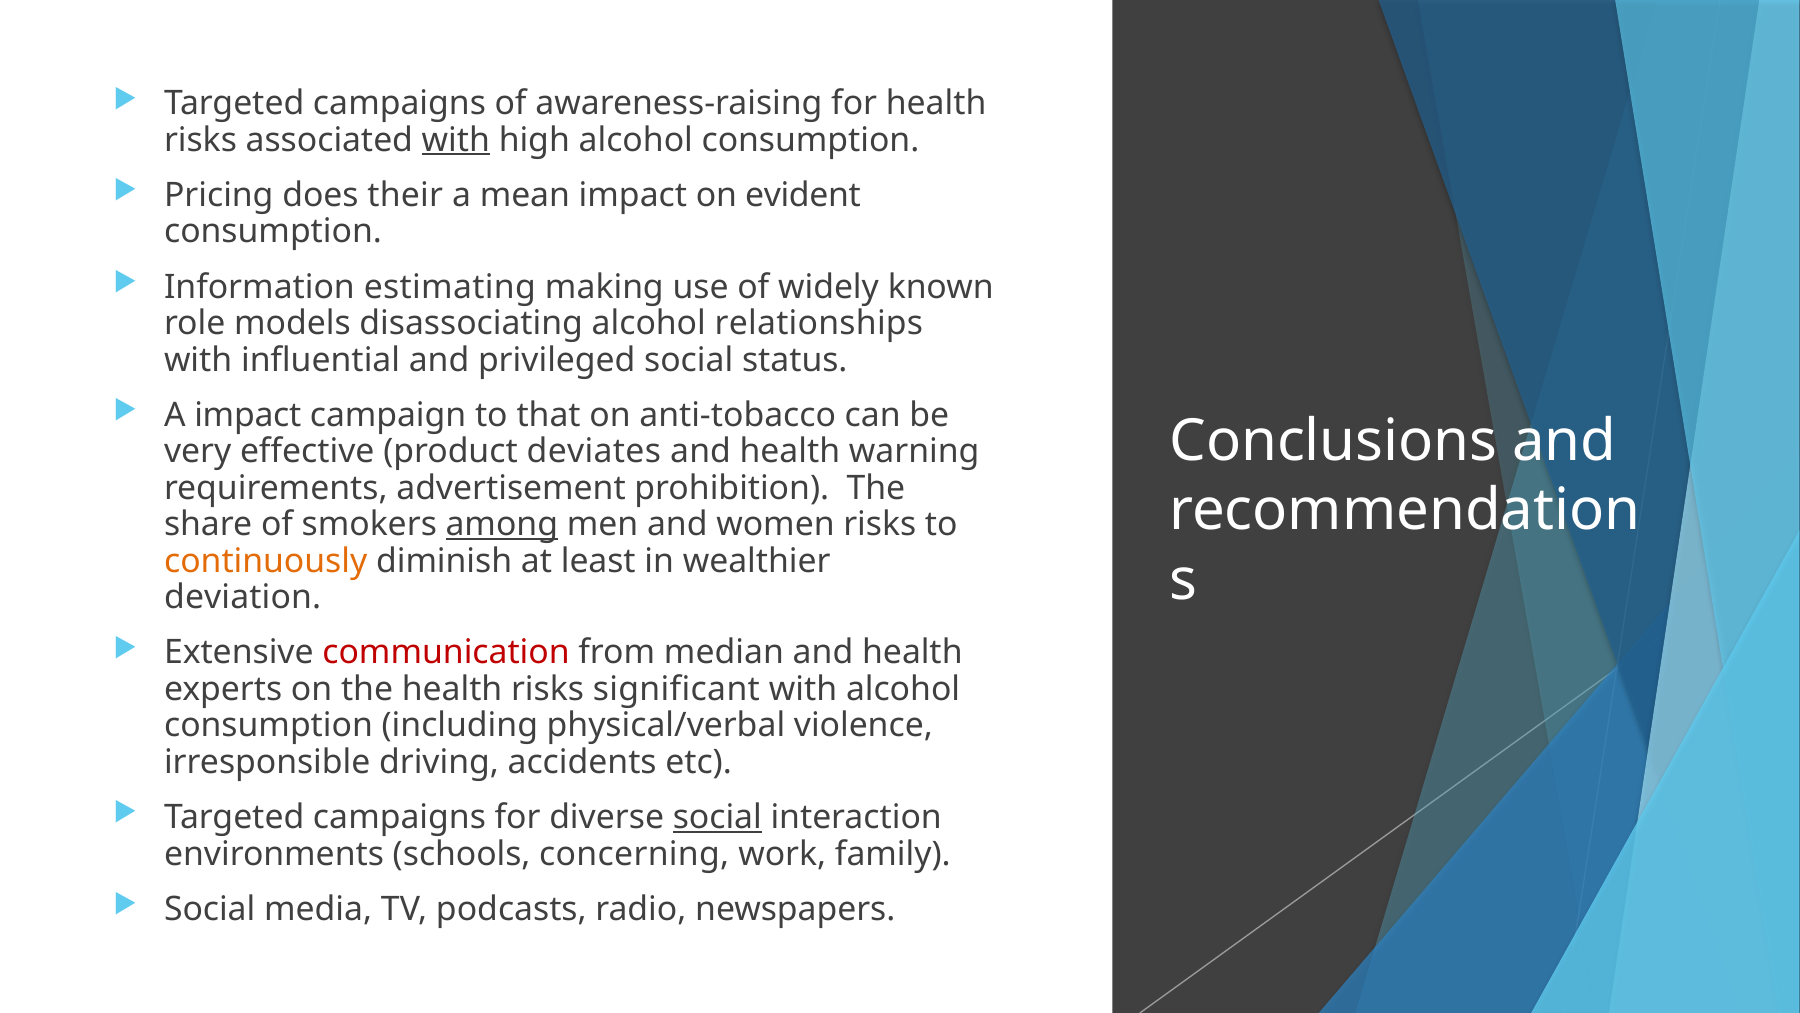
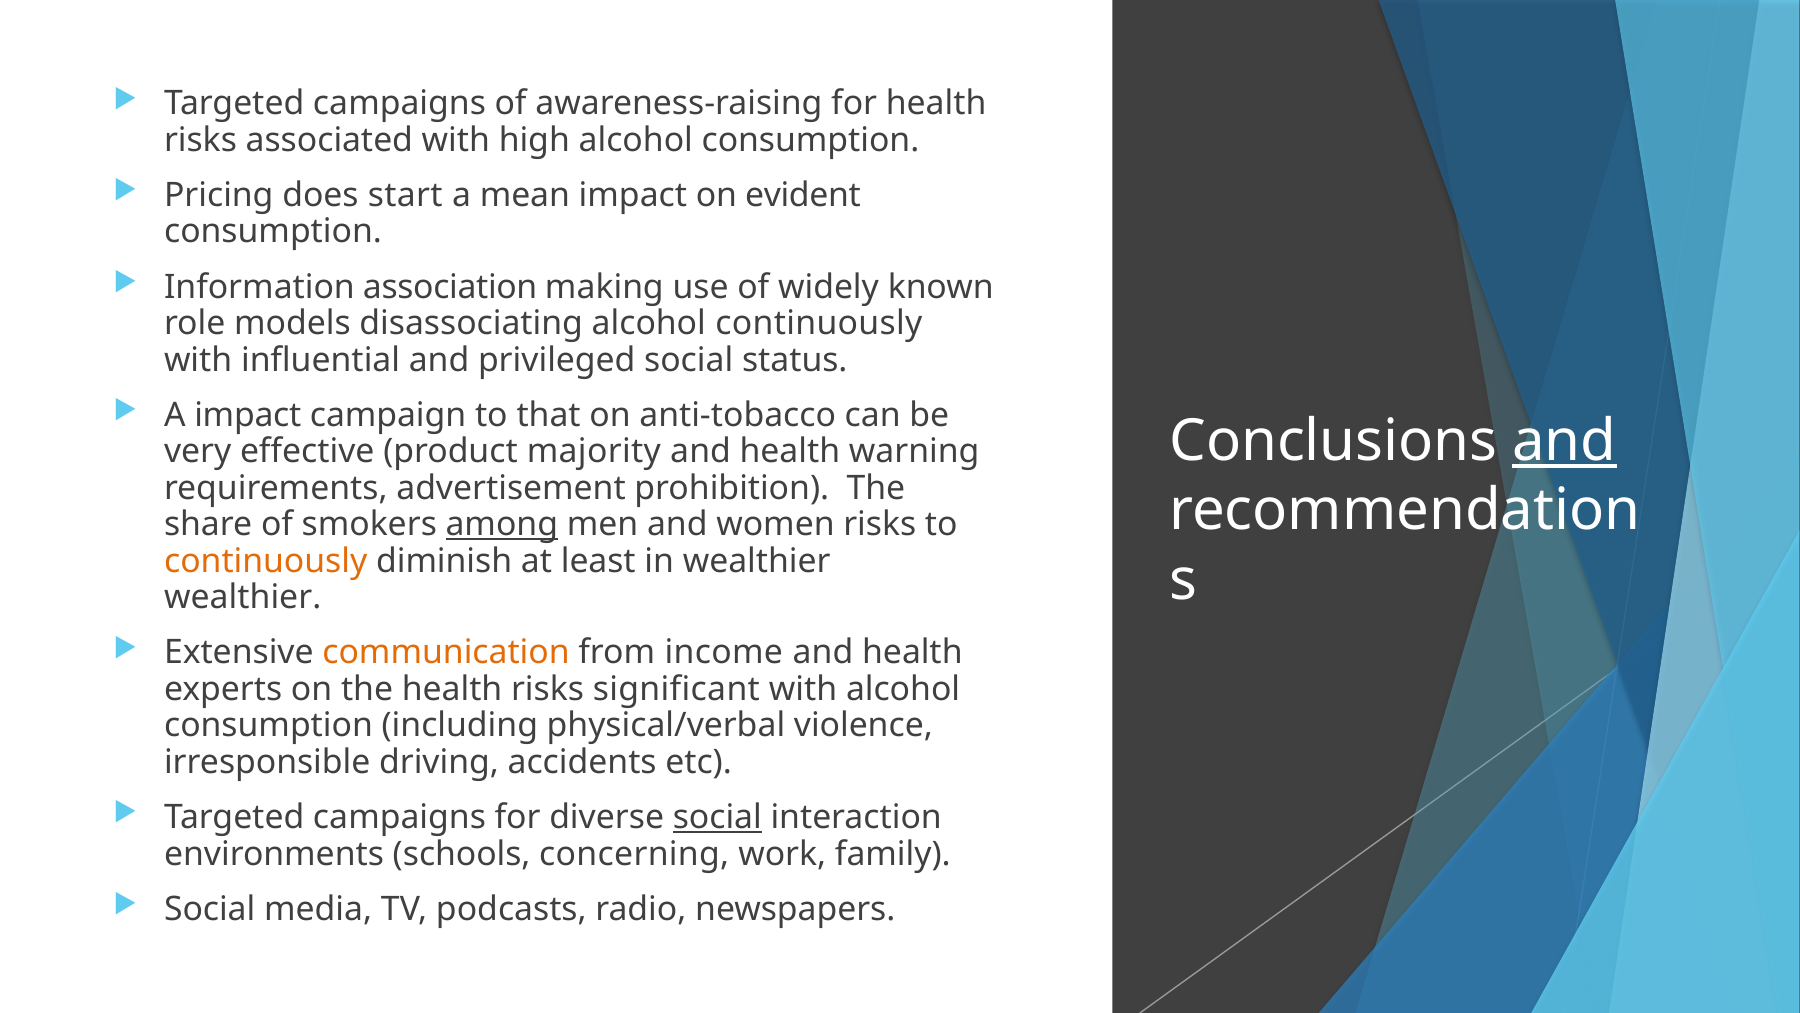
with underline: present -> none (456, 140)
their: their -> start (405, 195)
estimating: estimating -> association (450, 287)
alcohol relationships: relationships -> continuously (819, 323)
and underline: none -> present (1564, 441)
deviates: deviates -> majority (594, 451)
deviation: deviation -> wealthier (243, 597)
communication colour: red -> orange (446, 652)
median: median -> income (724, 652)
